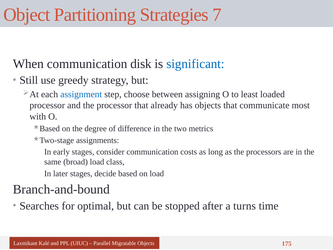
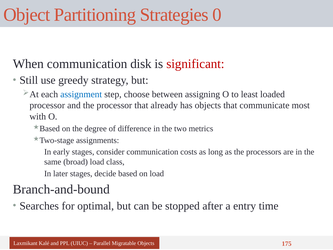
7: 7 -> 0 (217, 15)
significant colour: blue -> red (195, 64)
turns: turns -> entry (245, 206)
